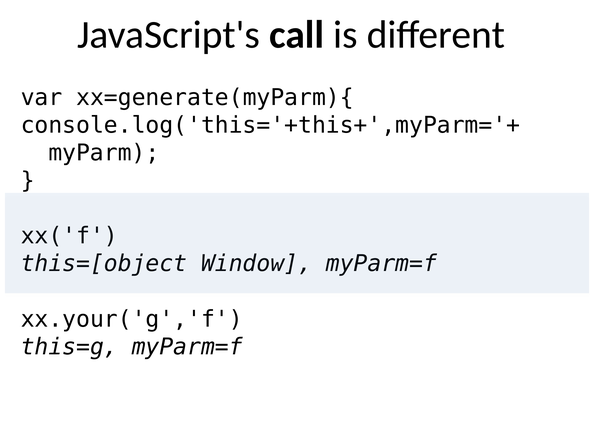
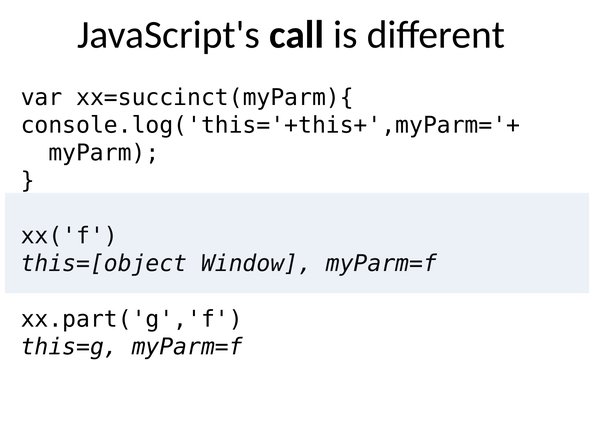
xx=generate(myParm){: xx=generate(myParm){ -> xx=succinct(myParm){ (215, 98)
xx.your('g','f: xx.your('g','f -> xx.part('g','f (132, 319)
